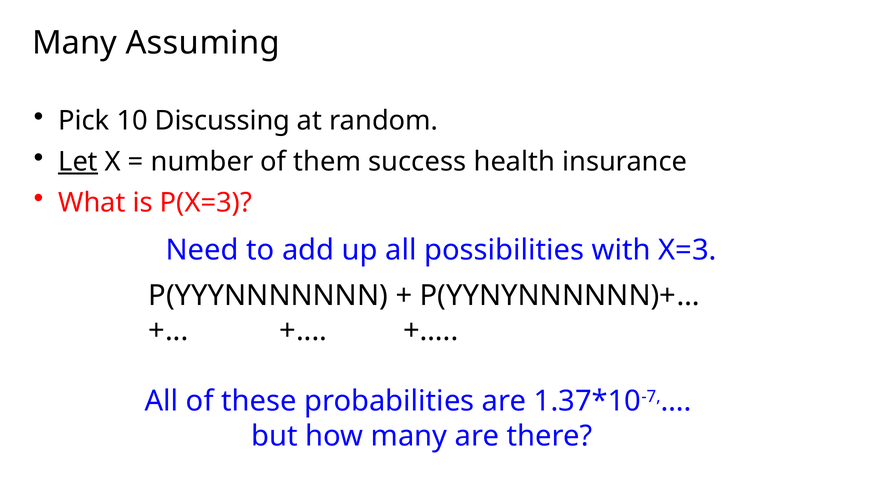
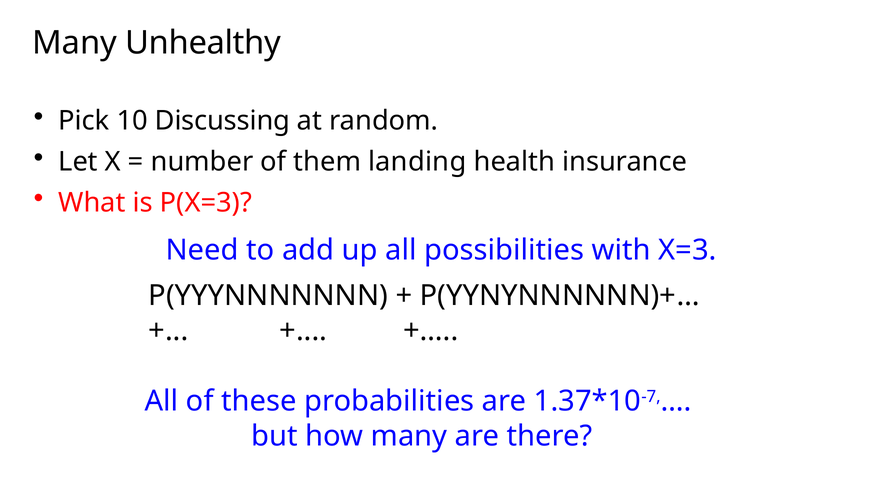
Assuming: Assuming -> Unhealthy (203, 43)
Let underline: present -> none (78, 162)
success: success -> landing (417, 162)
